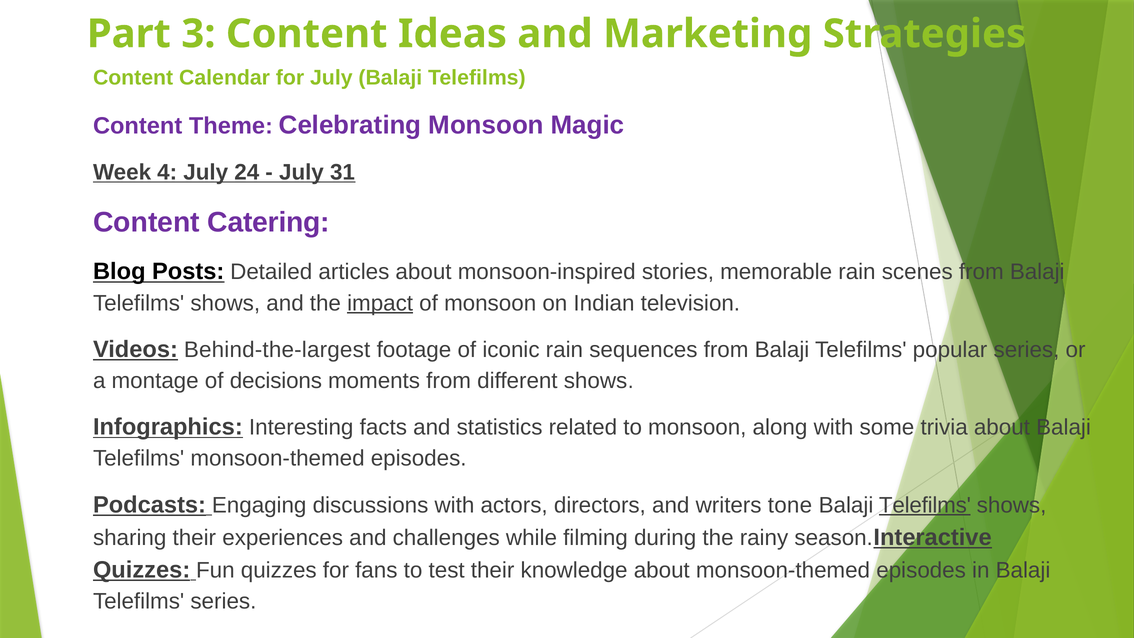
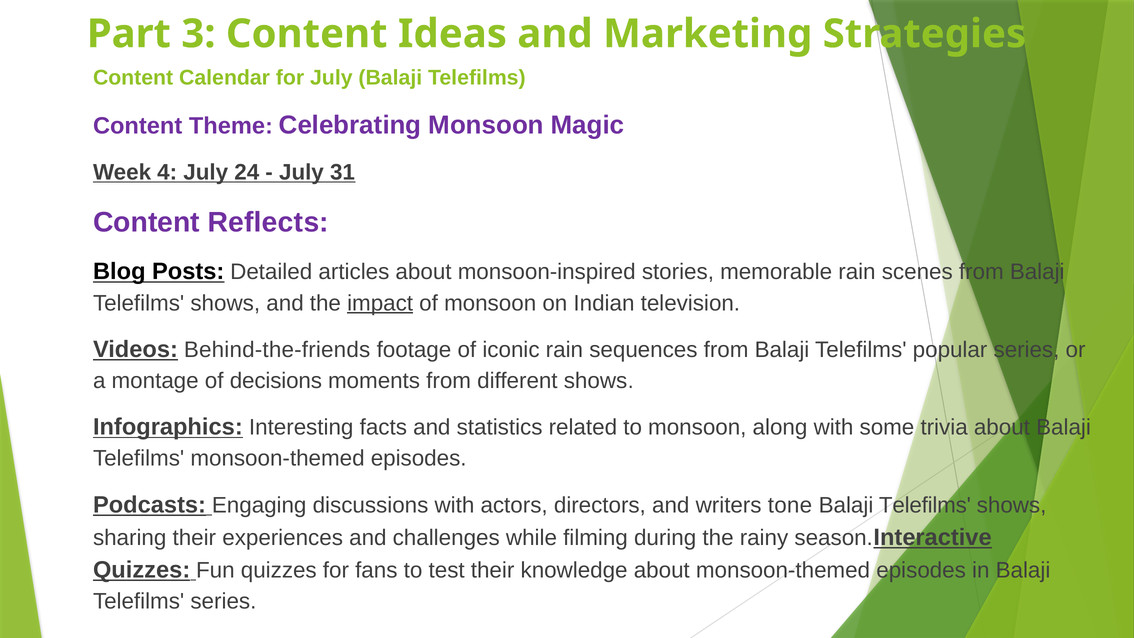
Catering: Catering -> Reflects (268, 222)
Behind-the-largest: Behind-the-largest -> Behind-the-friends (277, 350)
Telefilms underline: present -> none (925, 505)
